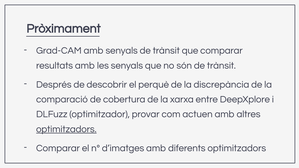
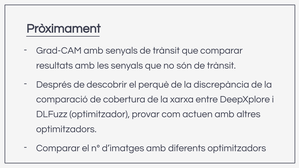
optimitzadors underline: present -> none (66, 129)
